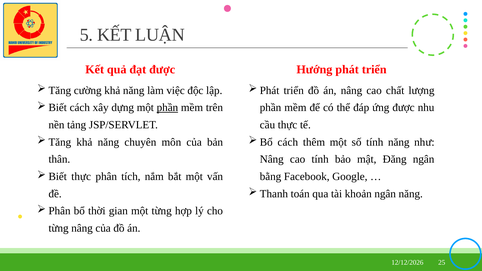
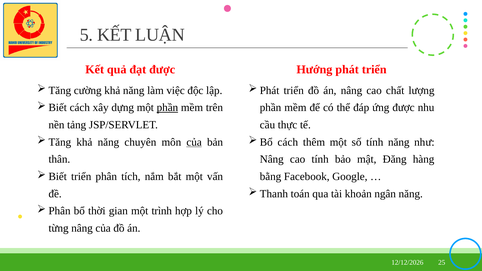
của underline: none -> present (194, 142)
Đăng ngân: ngân -> hàng (424, 159)
thực: thực -> triển (81, 177)
một từng: từng -> trình (162, 211)
